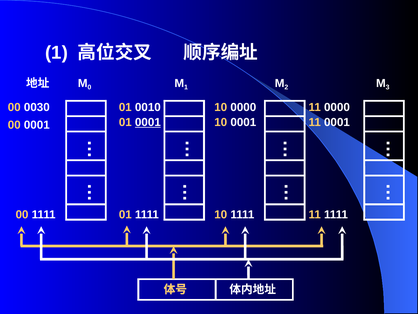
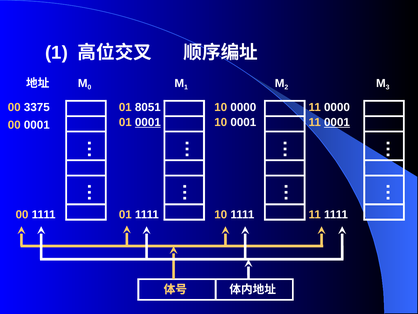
0030: 0030 -> 3375 (37, 107)
0010: 0010 -> 8051 (148, 107)
0001 underline: none -> present (337, 122)
